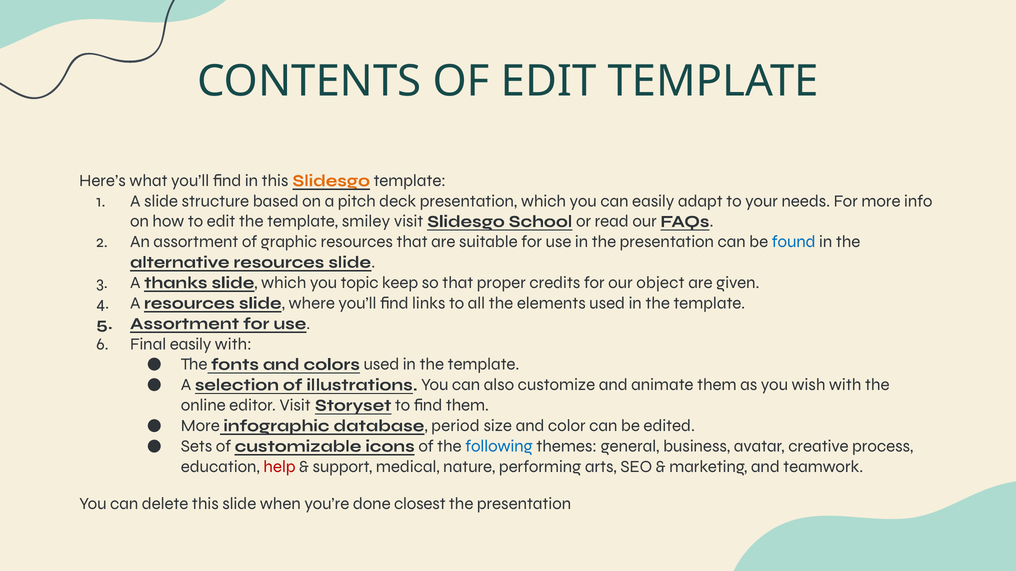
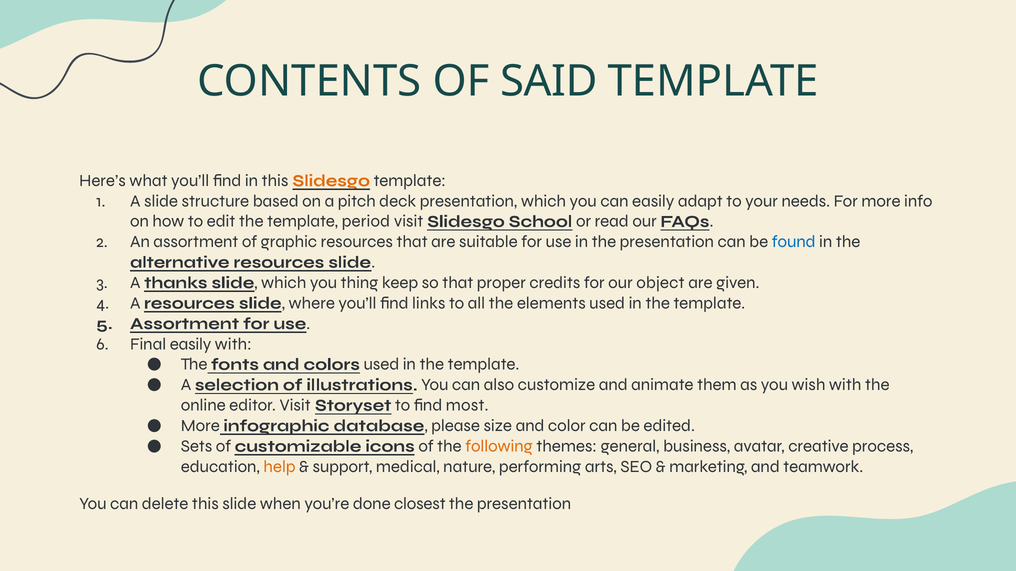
OF EDIT: EDIT -> SAID (549, 81)
smiley: smiley -> period (366, 222)
topic: topic -> thing (360, 283)
find them: them -> most (467, 406)
period: period -> please (456, 426)
following colour: blue -> orange (499, 447)
help colour: red -> orange (279, 467)
